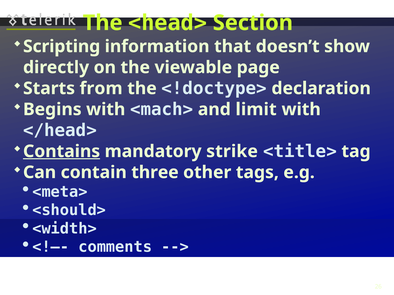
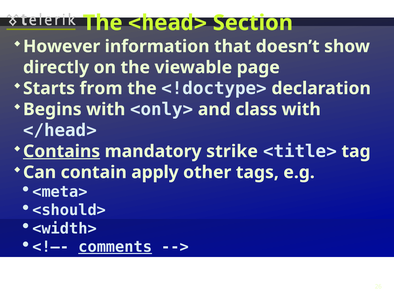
Scripting: Scripting -> However (62, 46)
<mach>: <mach> -> <only> (162, 110)
limit: limit -> class (256, 110)
three: three -> apply (155, 173)
comments underline: none -> present (115, 247)
